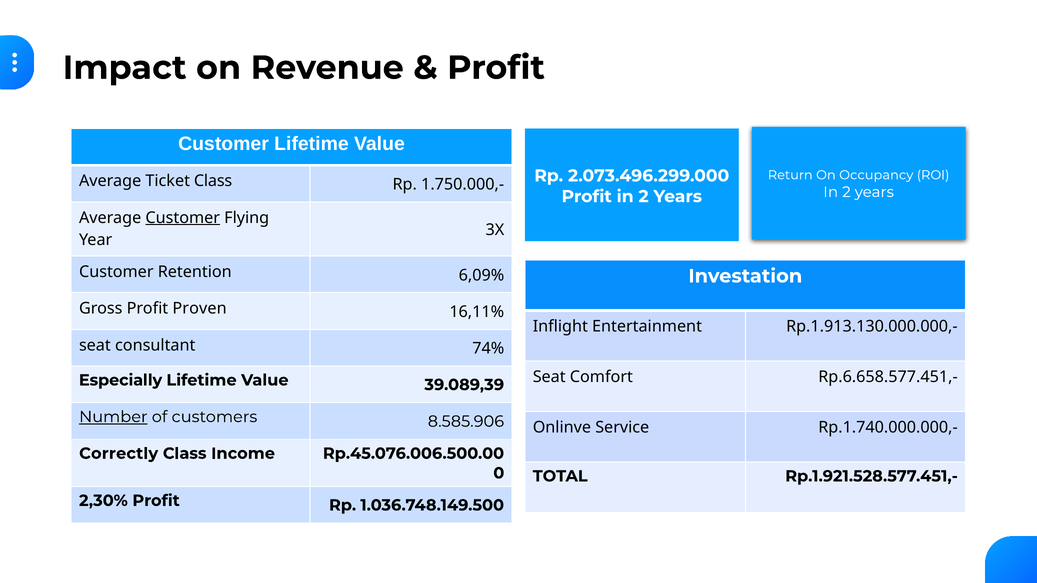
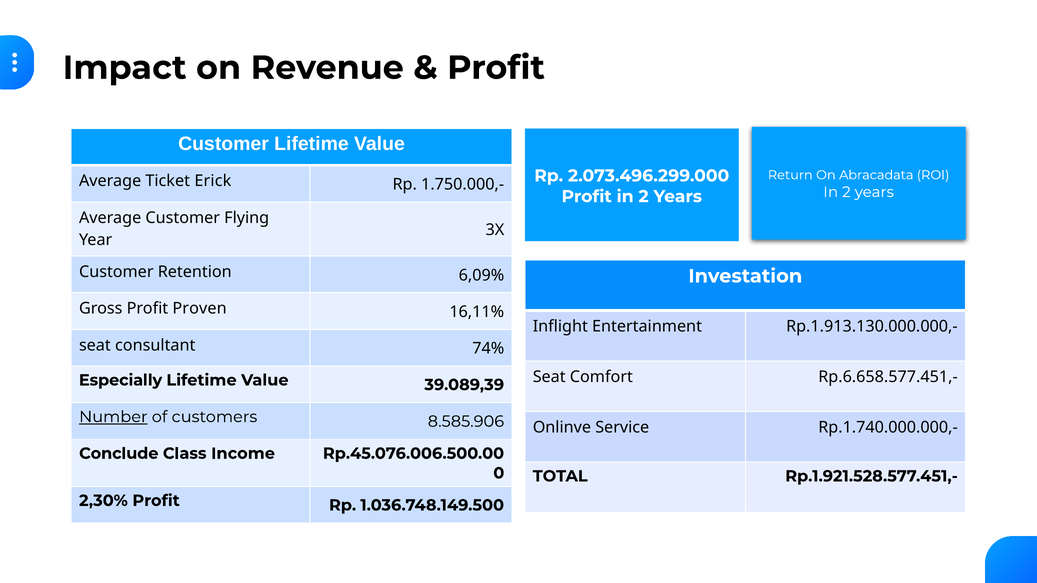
Occupancy: Occupancy -> Abracadata (876, 175)
Ticket Class: Class -> Erick (213, 181)
Customer underline: present -> none (183, 218)
Correctly: Correctly -> Conclude (119, 454)
